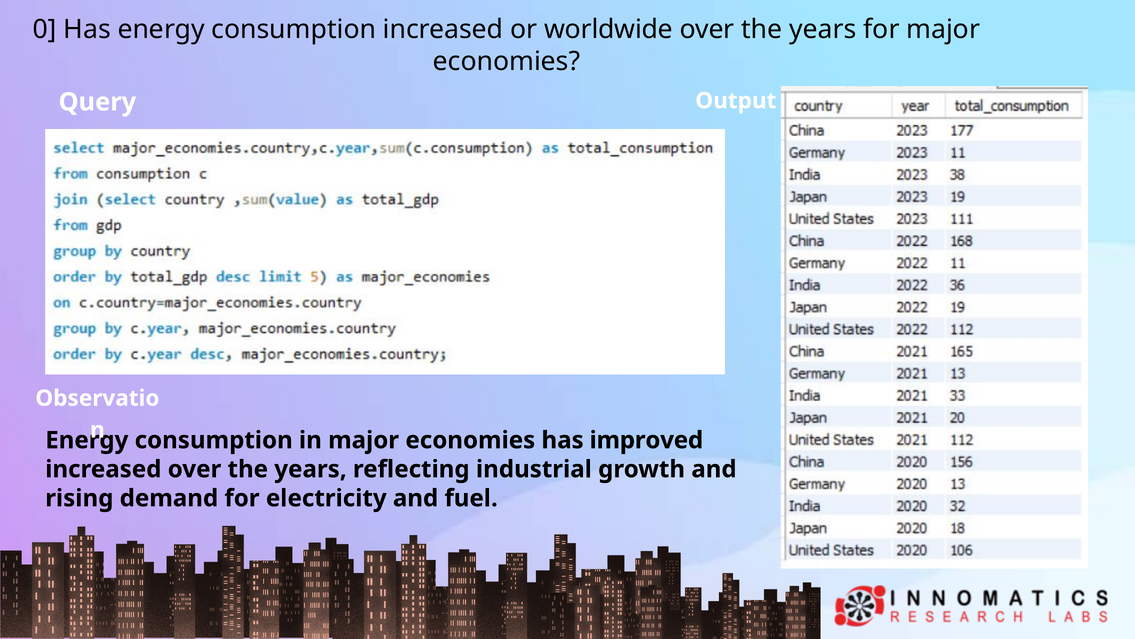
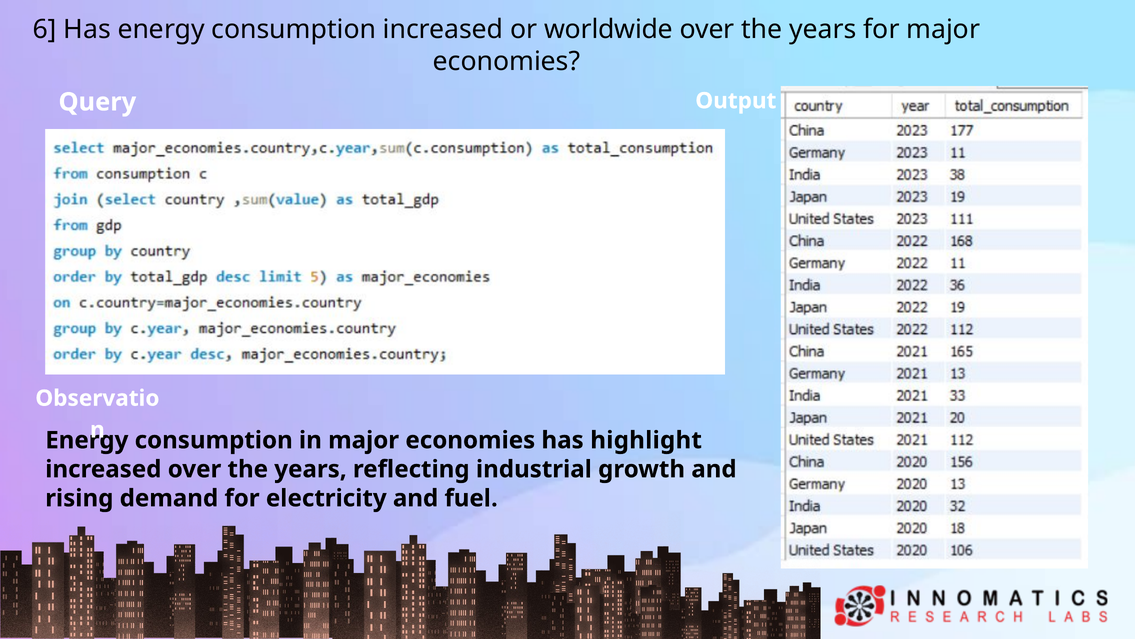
0: 0 -> 6 (45, 30)
improved: improved -> highlight (646, 440)
